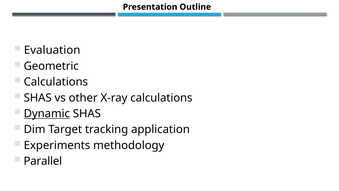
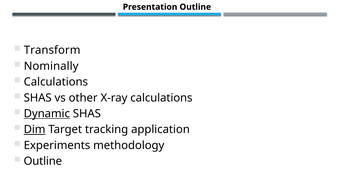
Evaluation: Evaluation -> Transform (52, 50)
Geometric: Geometric -> Nominally (51, 66)
Dim underline: none -> present (35, 129)
Parallel: Parallel -> Outline (43, 161)
